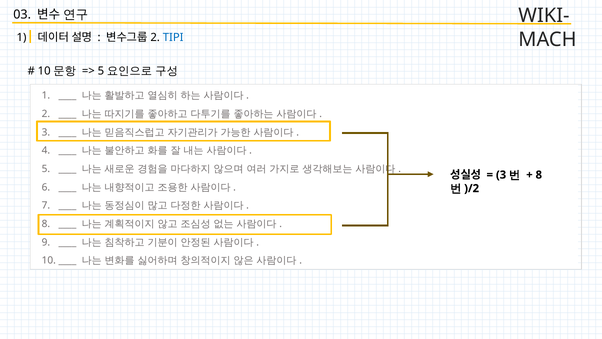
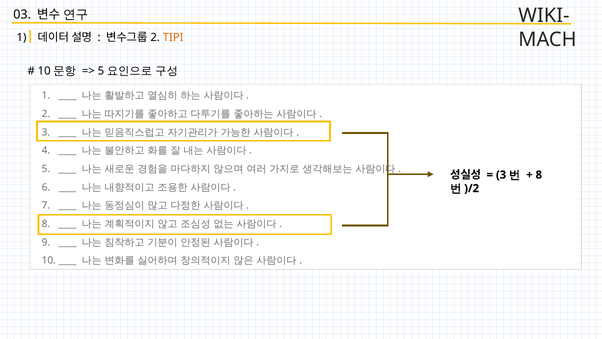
TIPI colour: blue -> orange (173, 38)
